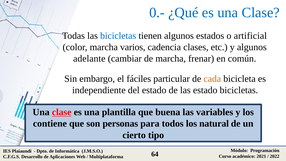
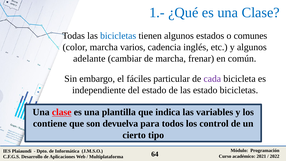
0.-: 0.- -> 1.- (157, 13)
artificial: artificial -> comunes (250, 36)
clases: clases -> inglés (196, 47)
cada colour: orange -> purple (212, 79)
buena: buena -> indica (168, 112)
personas: personas -> devuelva (120, 124)
natural: natural -> control (214, 124)
